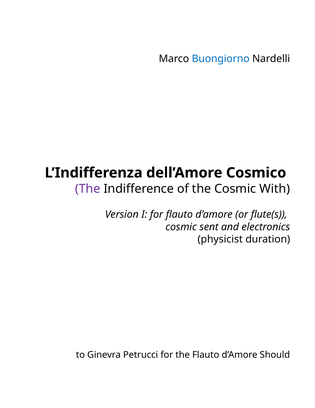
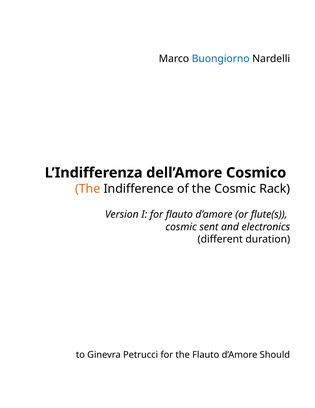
The colour: purple -> orange (88, 189)
With: With -> Rack (275, 189)
physicist: physicist -> different (220, 239)
